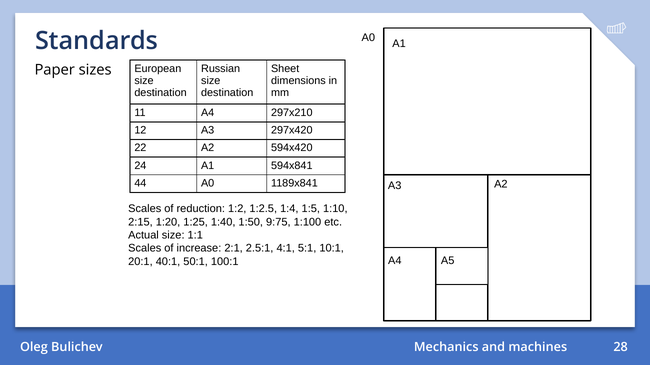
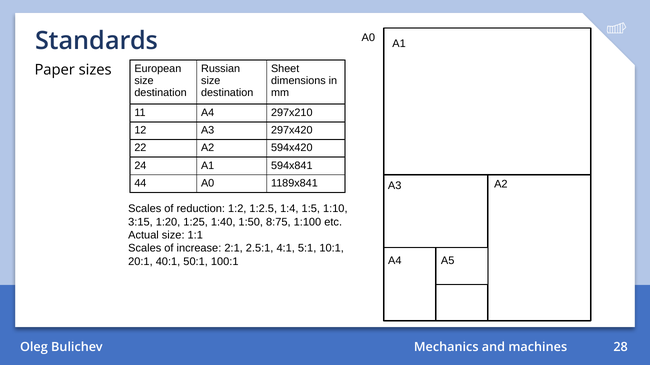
2:15: 2:15 -> 3:15 (140, 222)
9:75: 9:75 -> 8:75 (278, 222)
